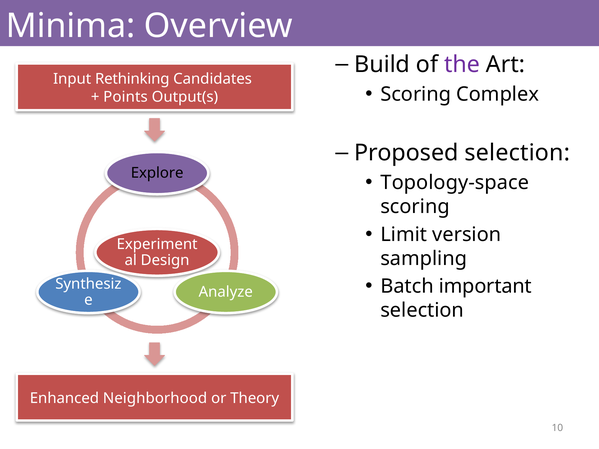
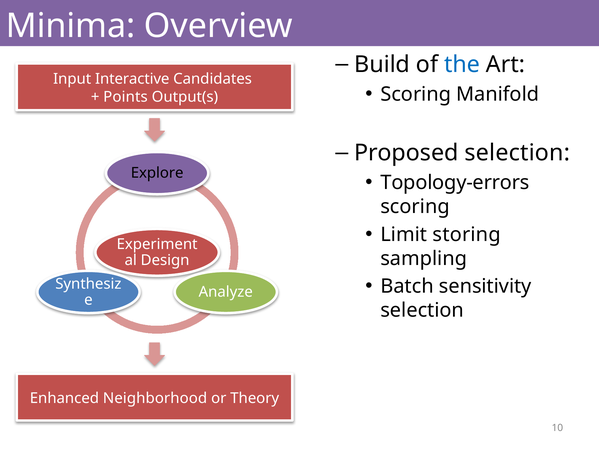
the colour: purple -> blue (462, 65)
Rethinking: Rethinking -> Interactive (132, 79)
Complex: Complex -> Manifold (498, 94)
Topology-space: Topology-space -> Topology-errors (455, 183)
version: version -> storing (467, 235)
important: important -> sensitivity (485, 287)
